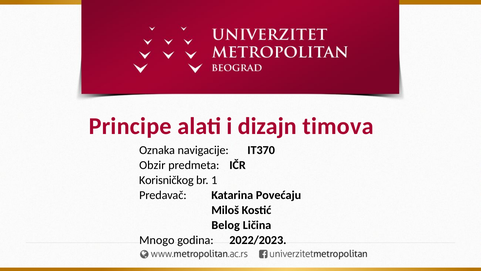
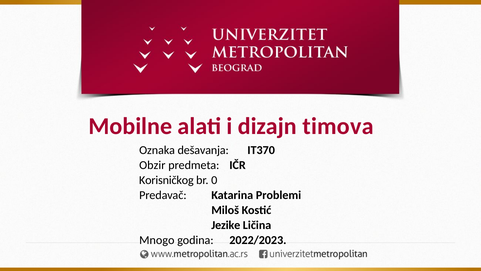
Principe: Principe -> Mobilne (130, 126)
navigacije: navigacije -> dešavanja (203, 150)
1: 1 -> 0 (214, 180)
Povećaju: Povećaju -> Problemi (279, 195)
Belog: Belog -> Jezike (226, 225)
